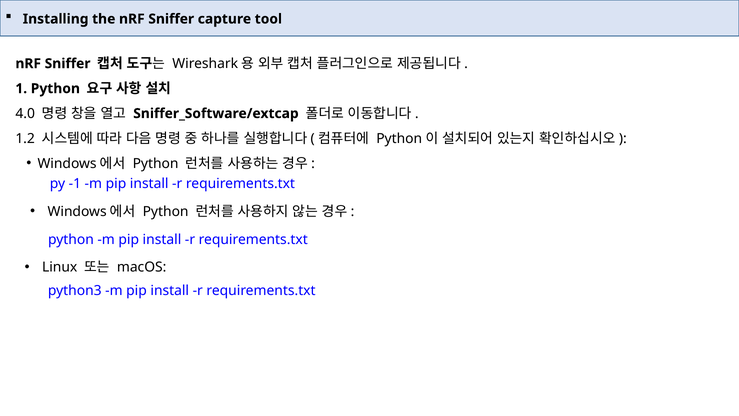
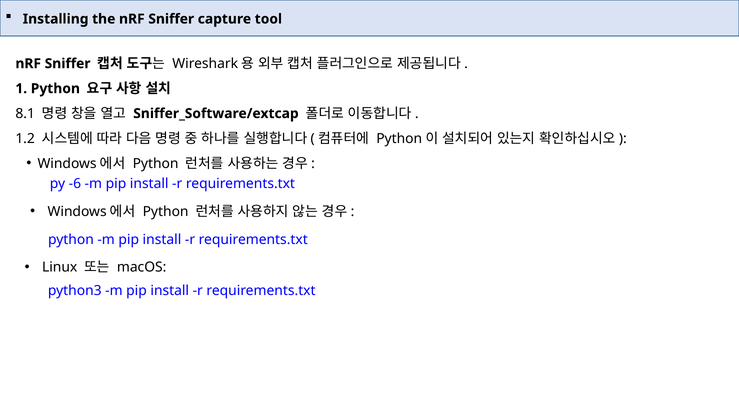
4.0: 4.0 -> 8.1 (25, 113)
-1: -1 -> -6 (75, 183)
